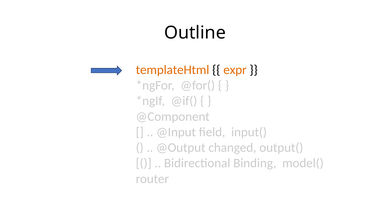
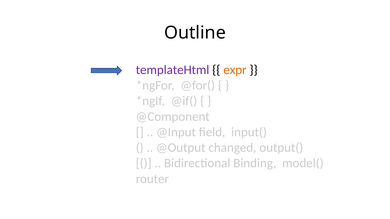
templateHtml colour: orange -> purple (173, 70)
